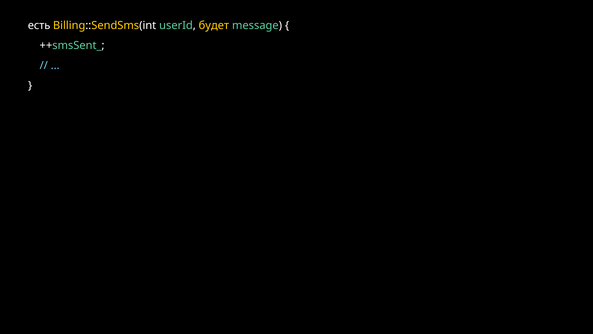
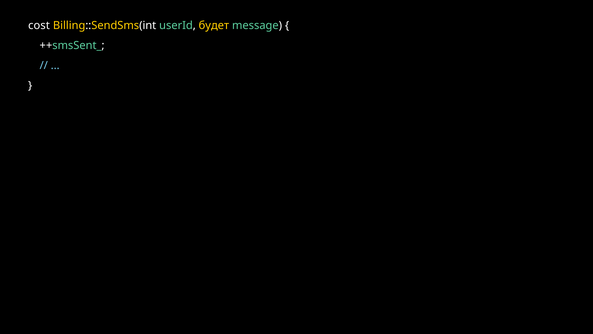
есть: есть -> cost (39, 26)
